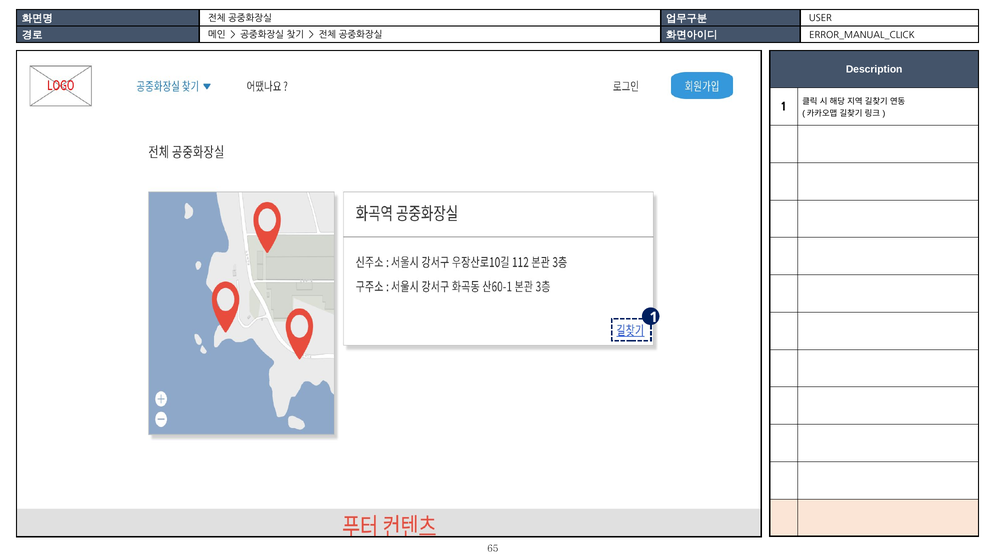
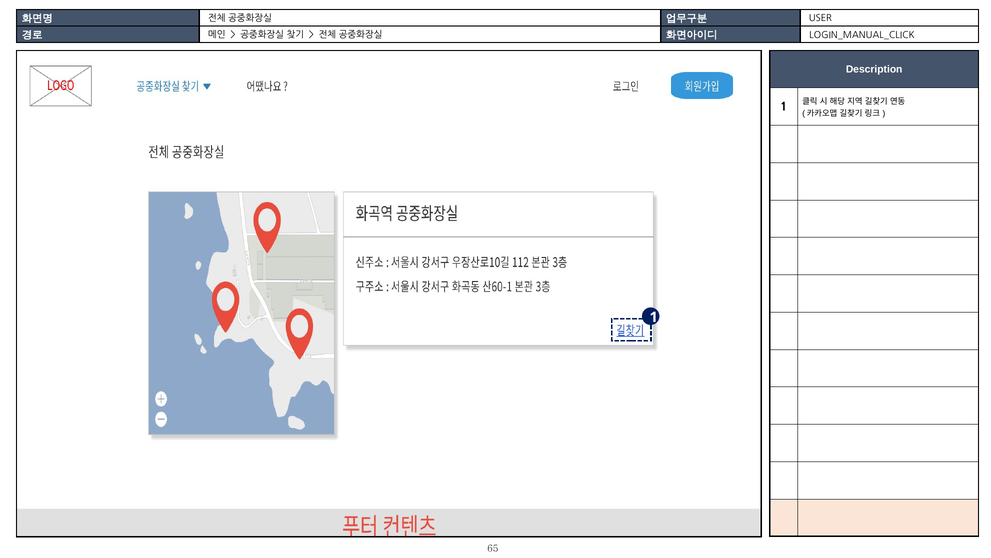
ERROR_MANUAL_CLICK: ERROR_MANUAL_CLICK -> LOGIN_MANUAL_CLICK (862, 35)
